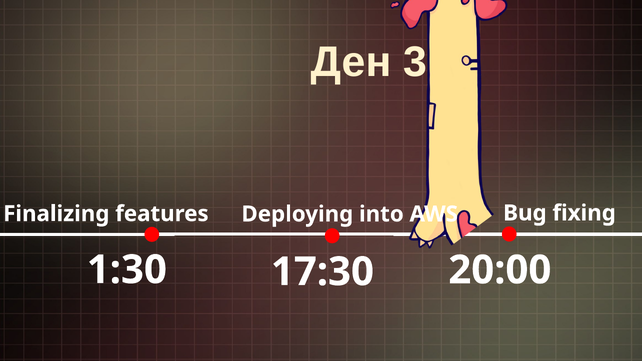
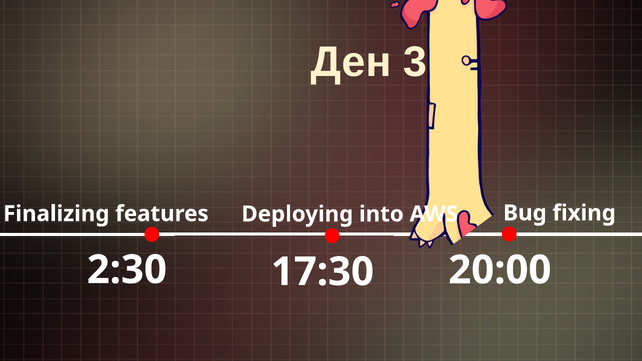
1:30: 1:30 -> 2:30 (127, 270)
